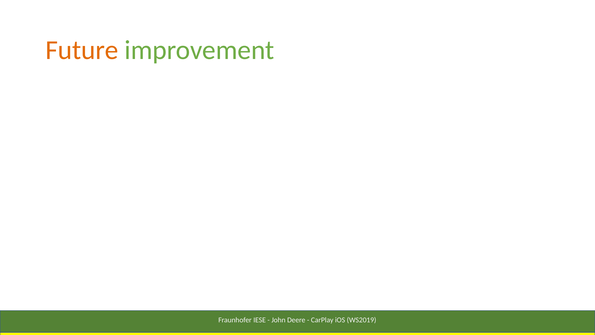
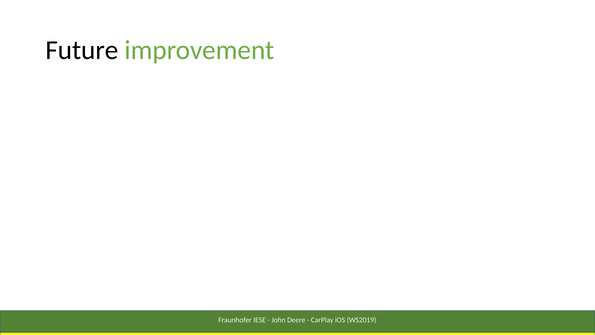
Future colour: orange -> black (82, 50)
